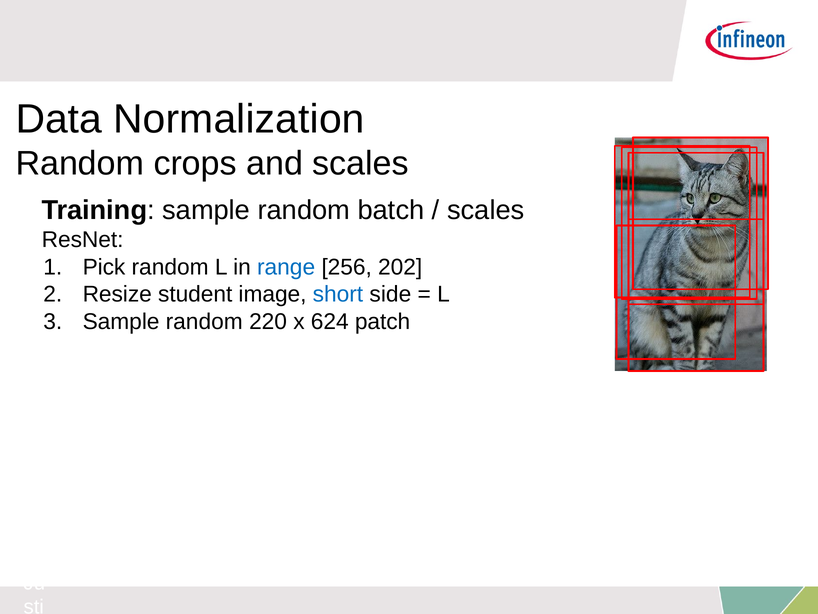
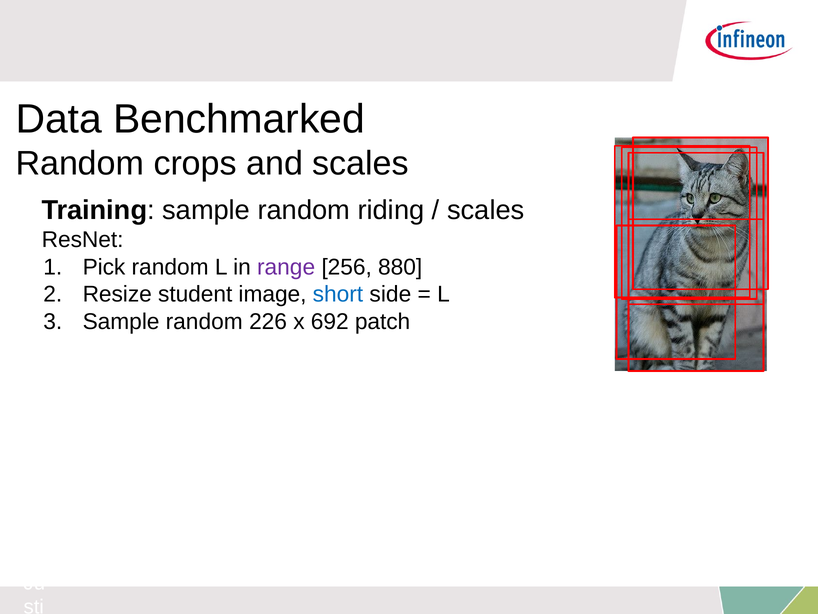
Normalization: Normalization -> Benchmarked (239, 119)
batch: batch -> riding (391, 210)
range colour: blue -> purple (286, 267)
202: 202 -> 880 (400, 267)
220: 220 -> 226 (268, 321)
624: 624 -> 692 (330, 321)
